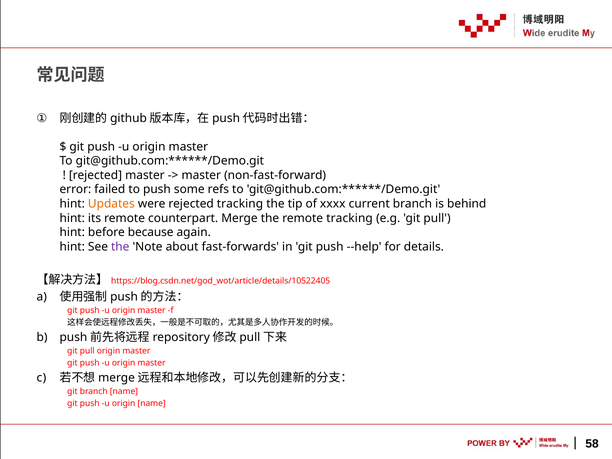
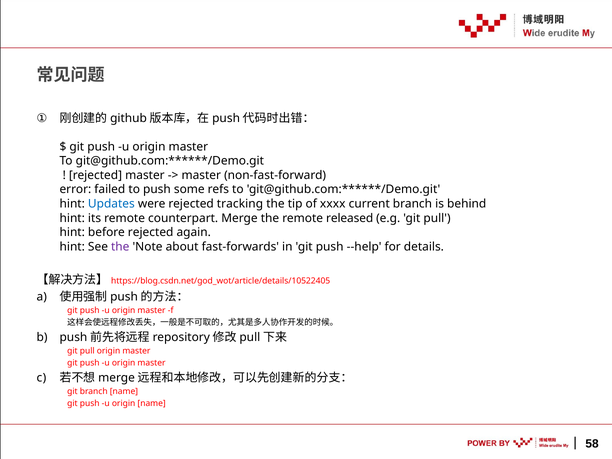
Updates colour: orange -> blue (111, 204)
remote tracking: tracking -> released (350, 218)
before because: because -> rejected (151, 232)
